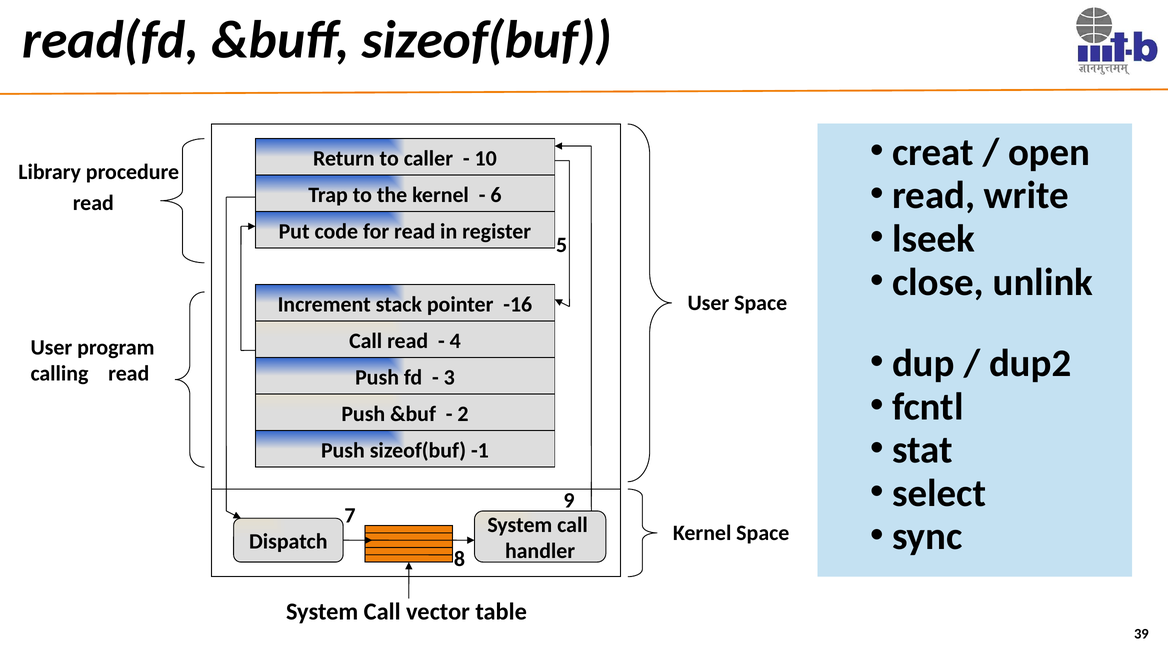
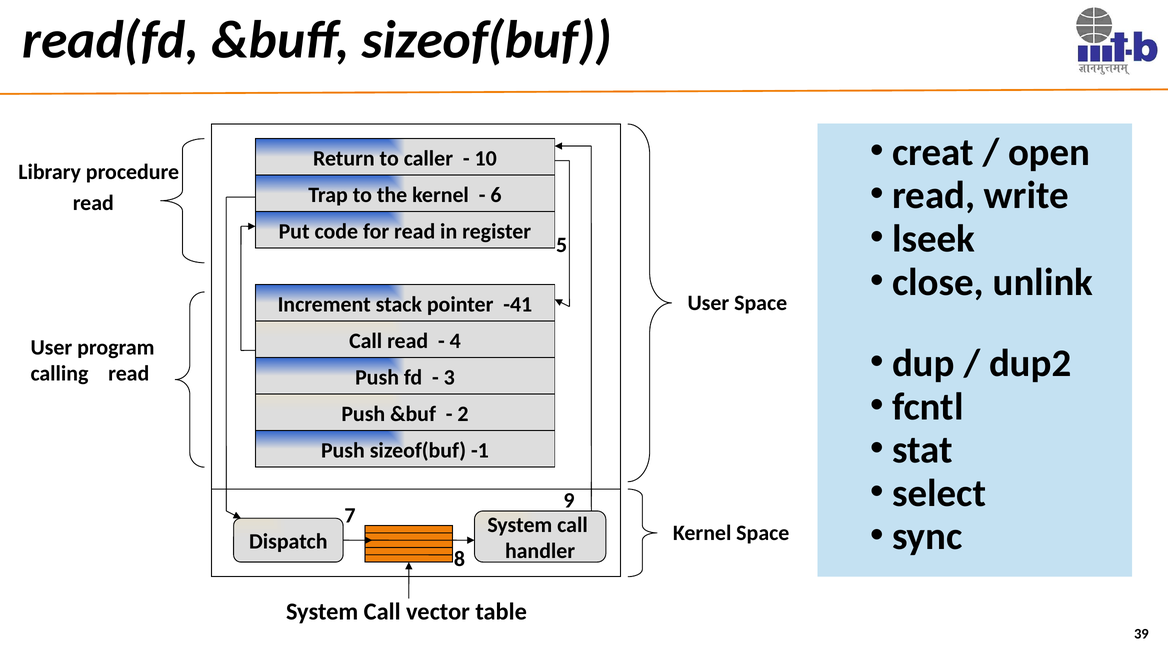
-16: -16 -> -41 (518, 304)
